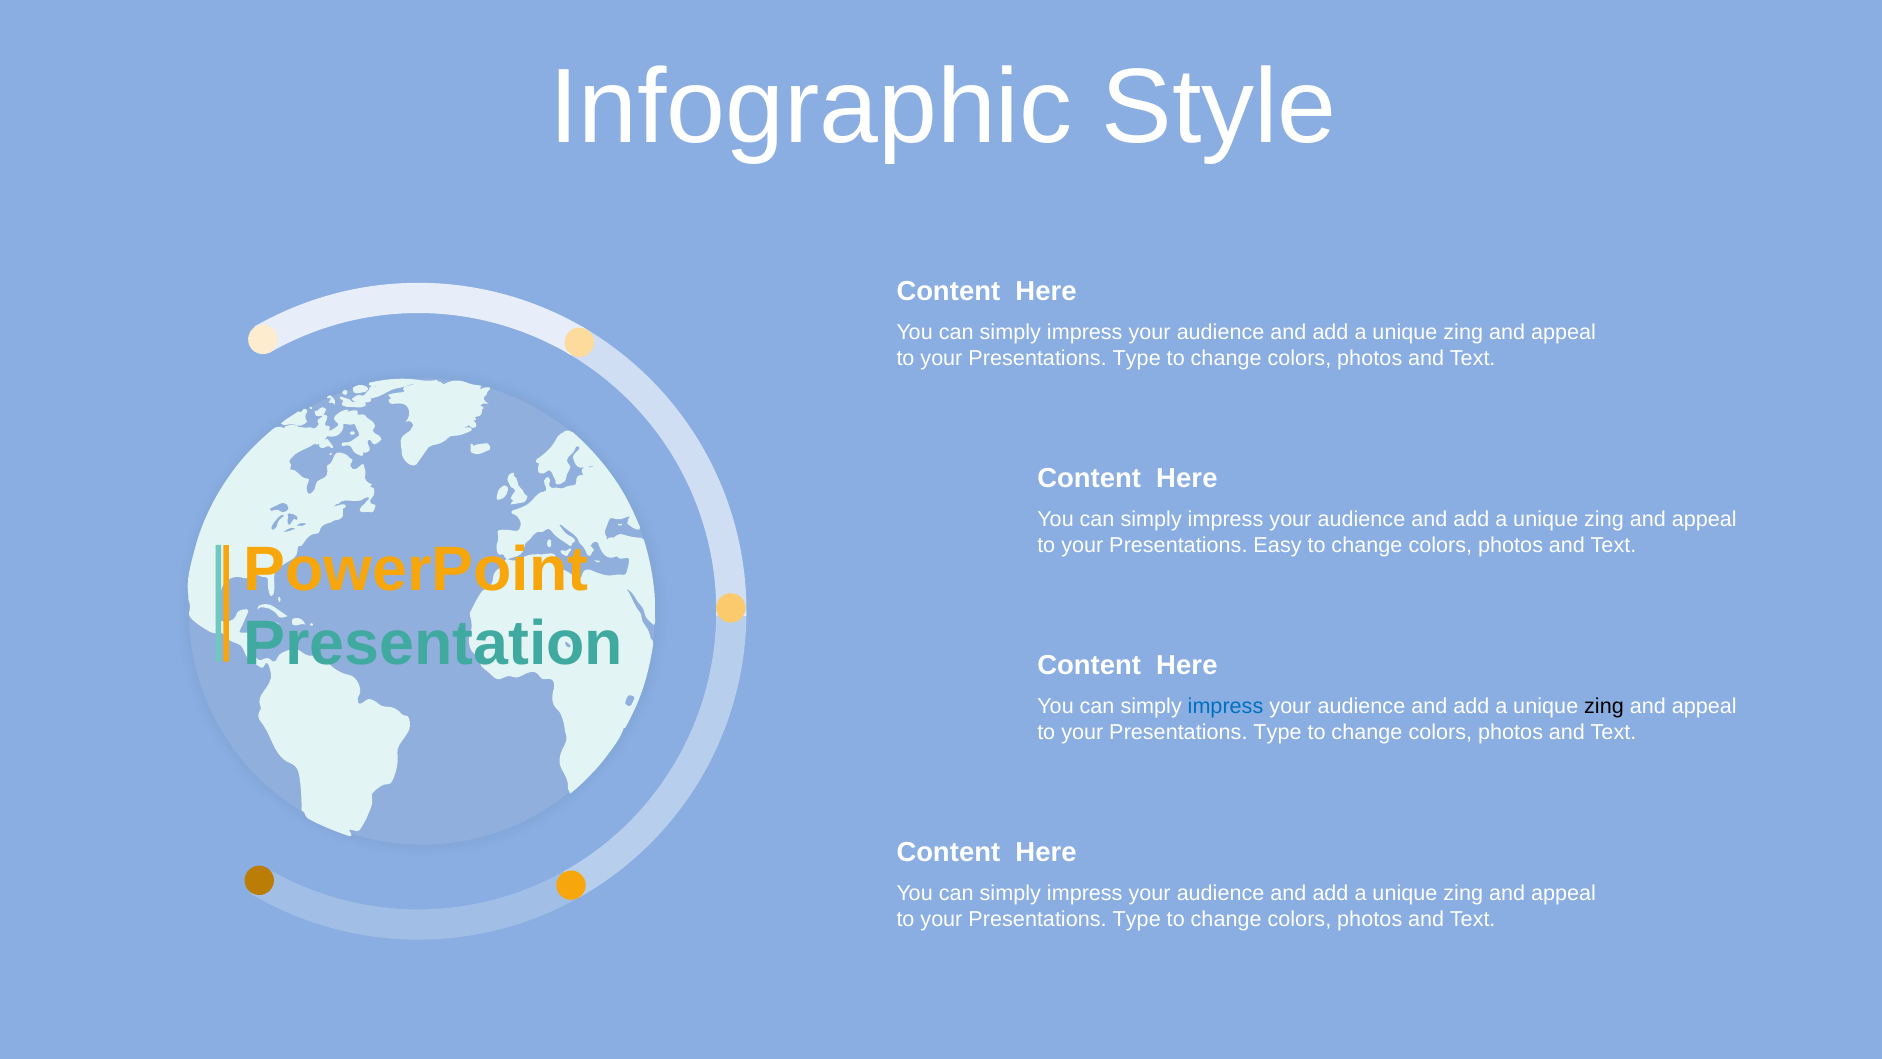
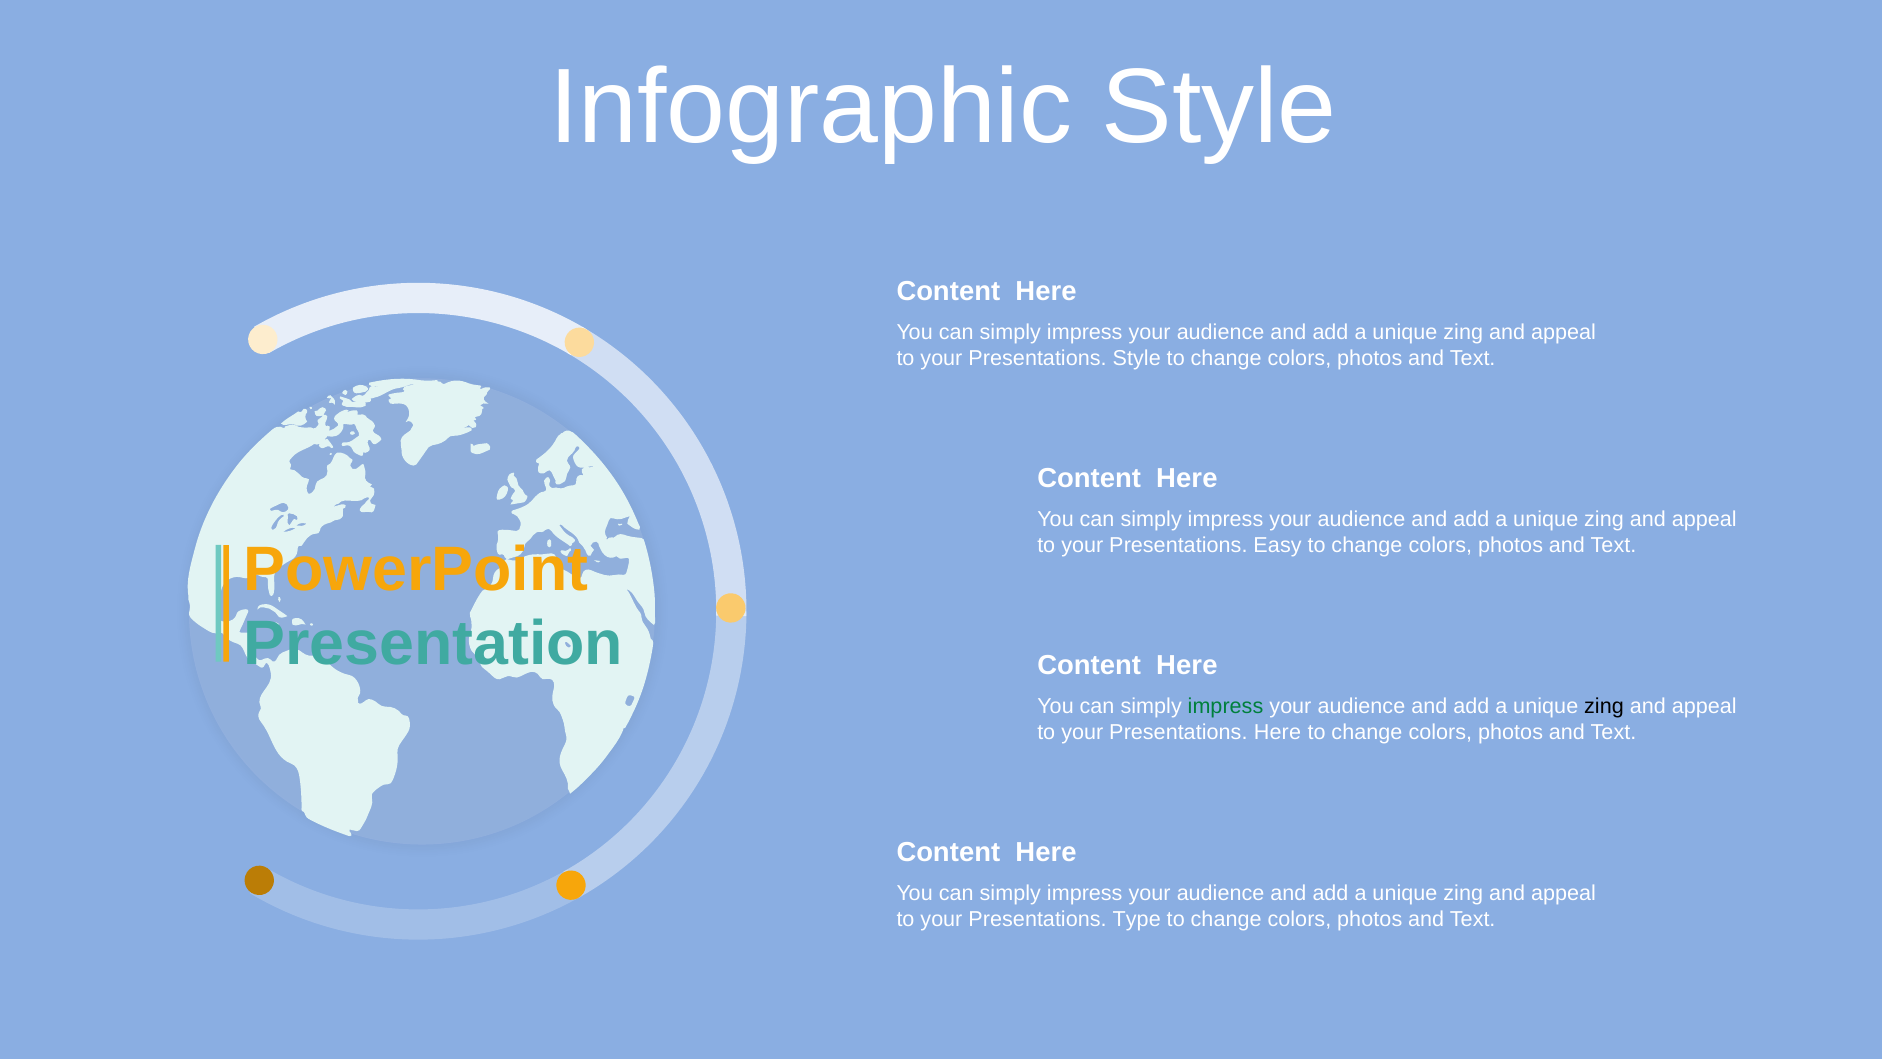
Type: Type -> Style (1137, 358)
impress colour: blue -> green (1225, 706)
Type: Type -> Here (1277, 732)
